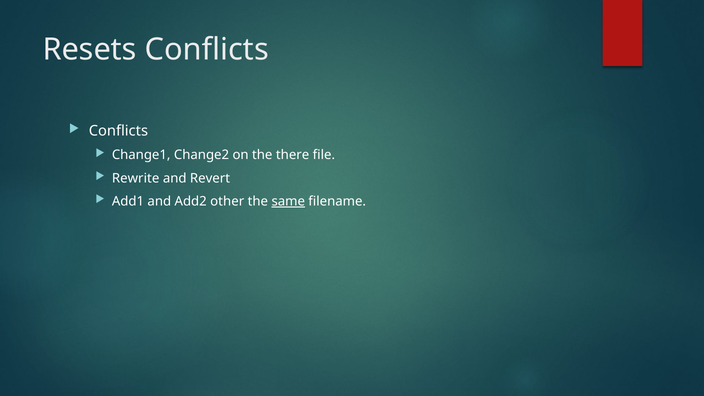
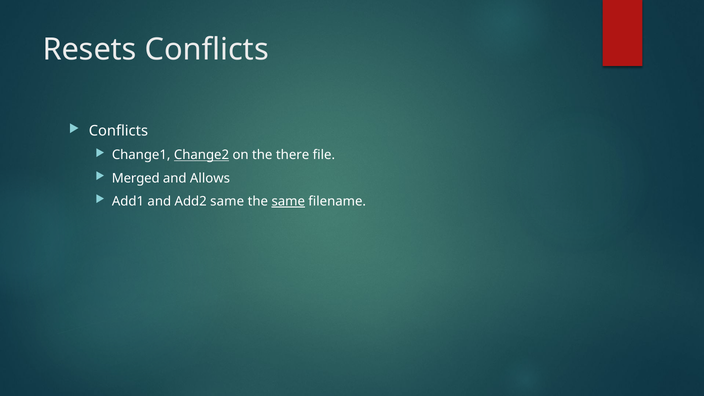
Change2 underline: none -> present (202, 155)
Rewrite: Rewrite -> Merged (136, 178)
Revert: Revert -> Allows (210, 178)
Add2 other: other -> same (227, 201)
